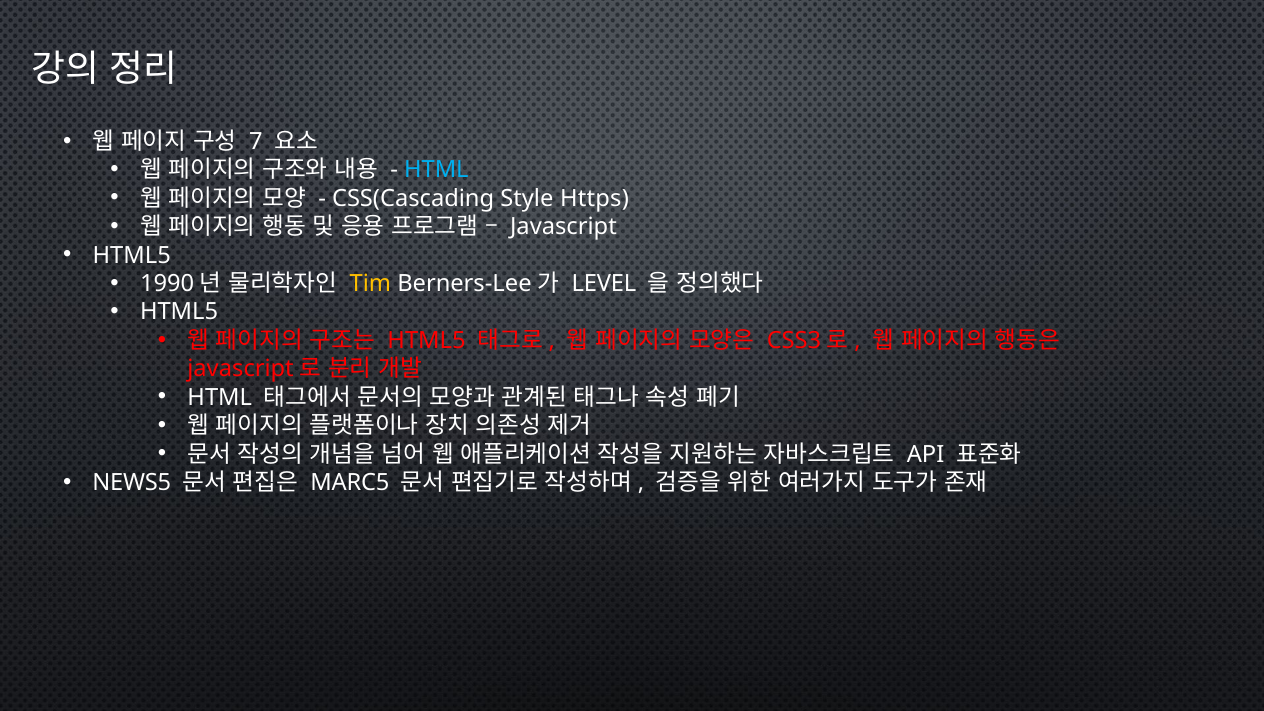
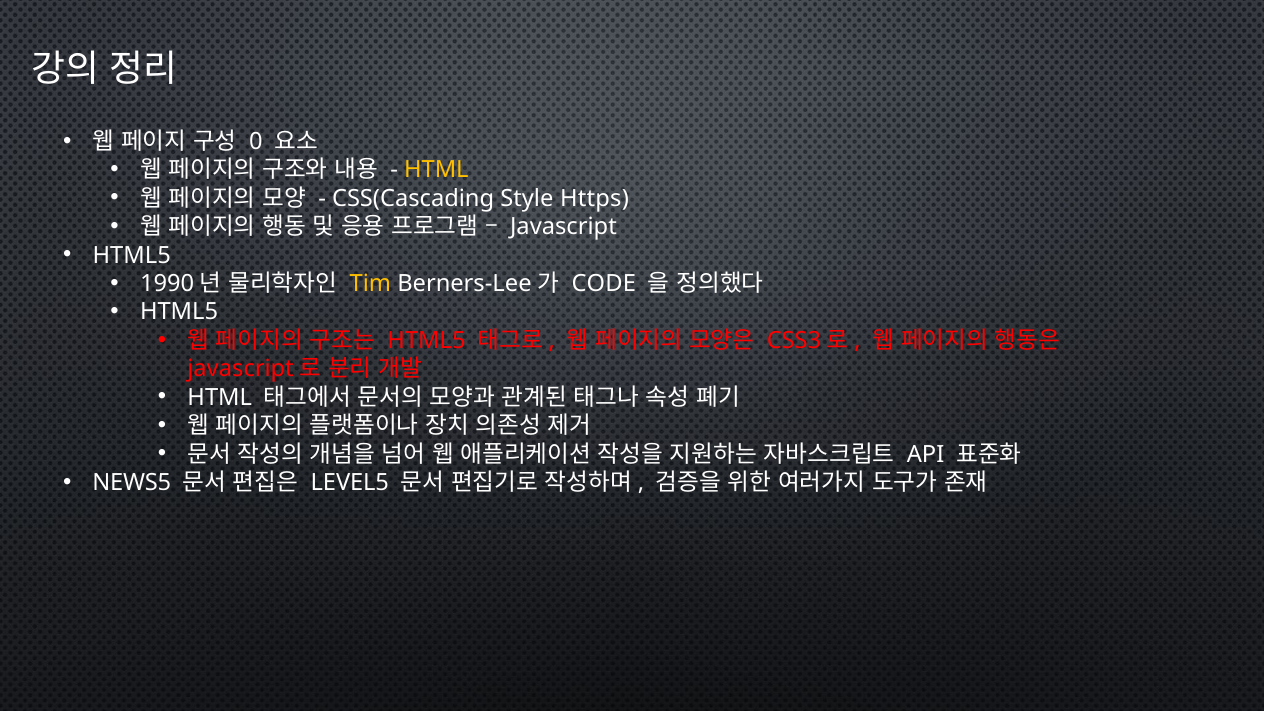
7: 7 -> 0 (256, 141)
HTML colour: light blue -> yellow (436, 170)
LEVEL: LEVEL -> CODE (604, 284)
MARC5: MARC5 -> LEVEL5 (350, 483)
